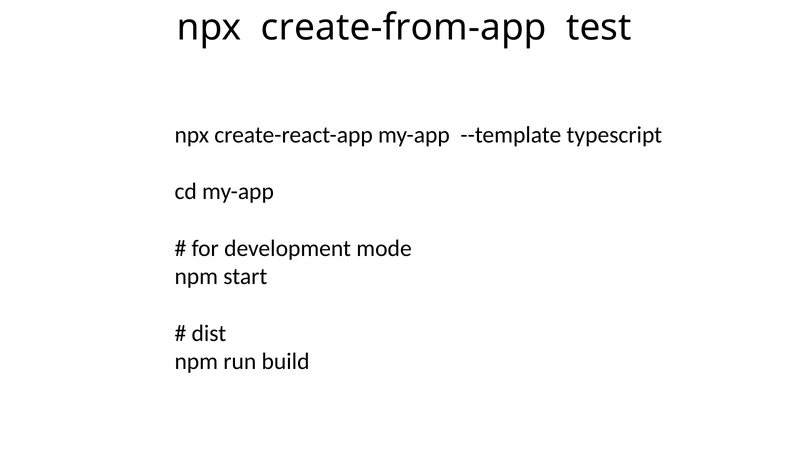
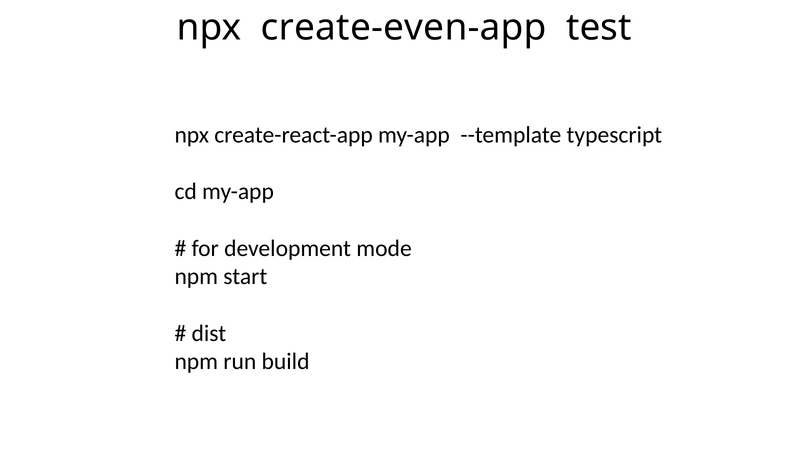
create-from-app: create-from-app -> create-even-app (404, 28)
